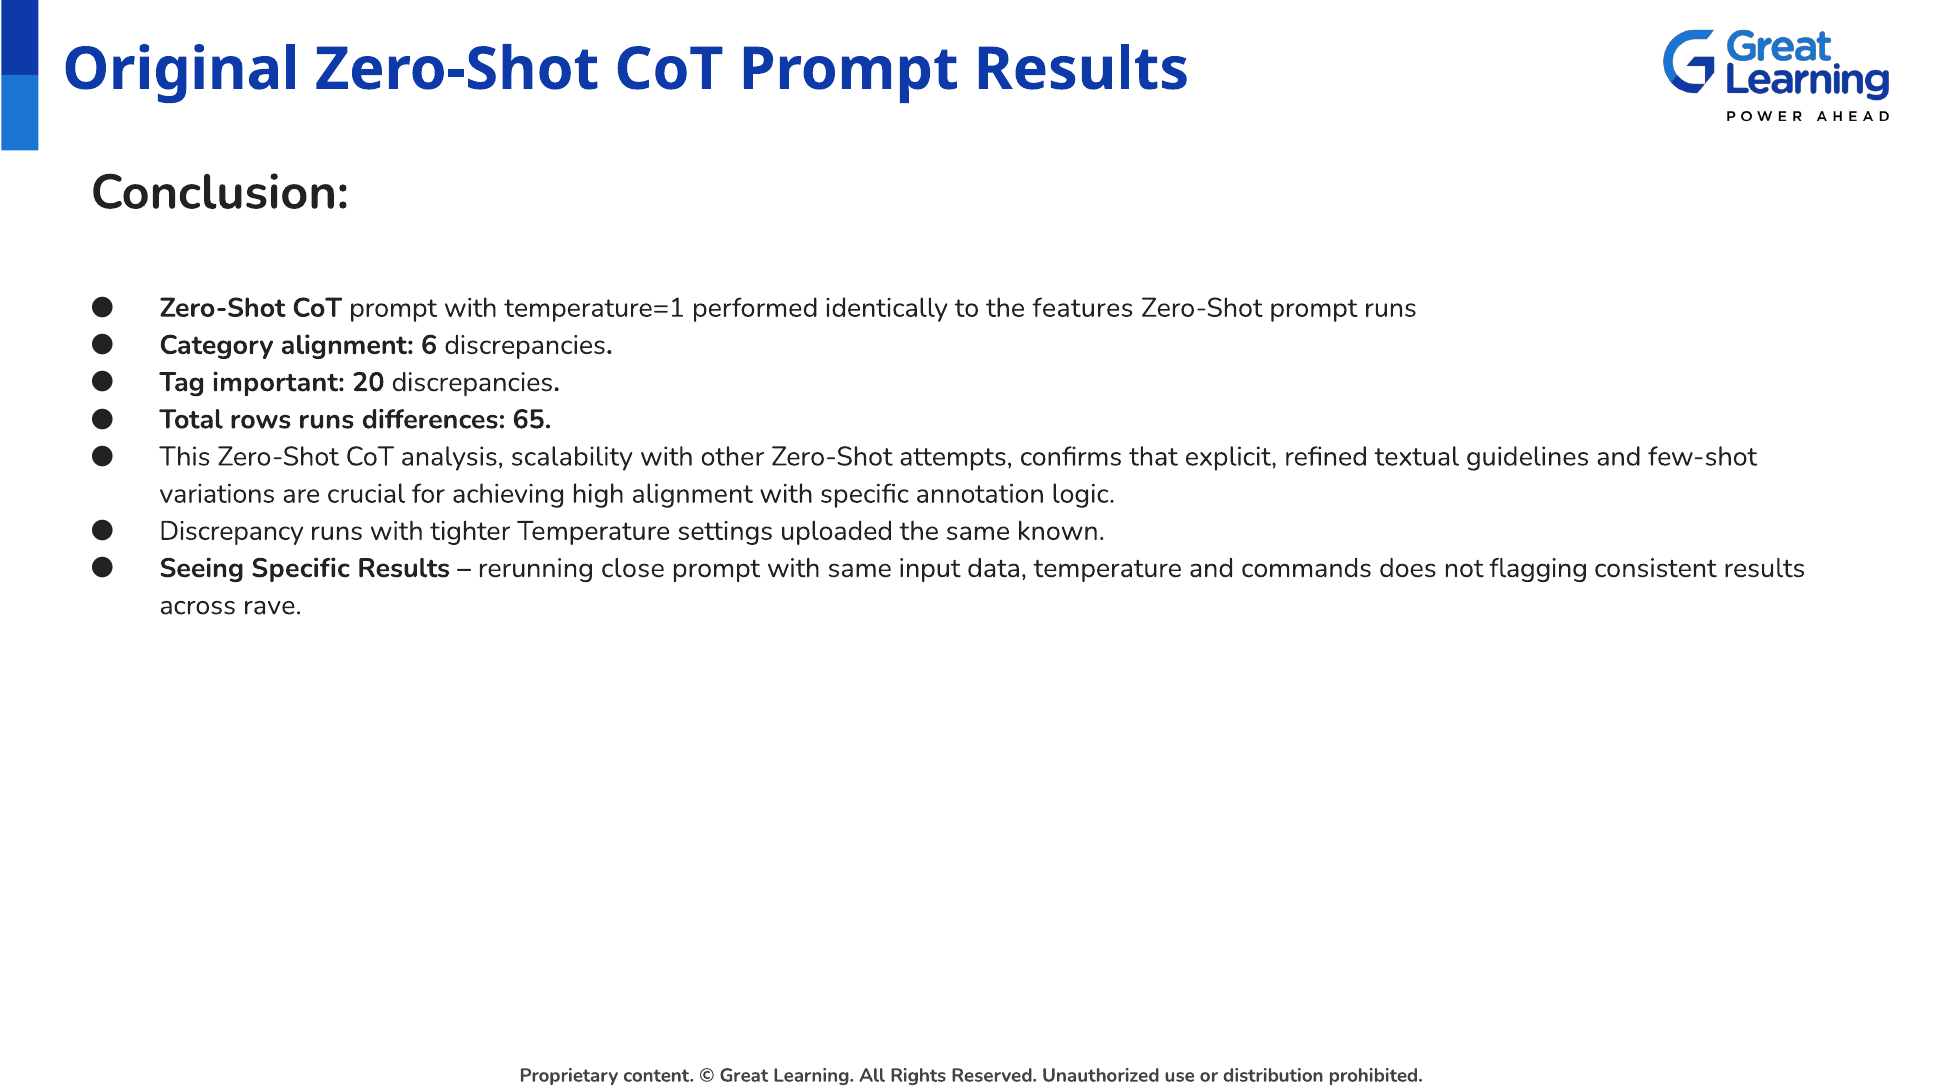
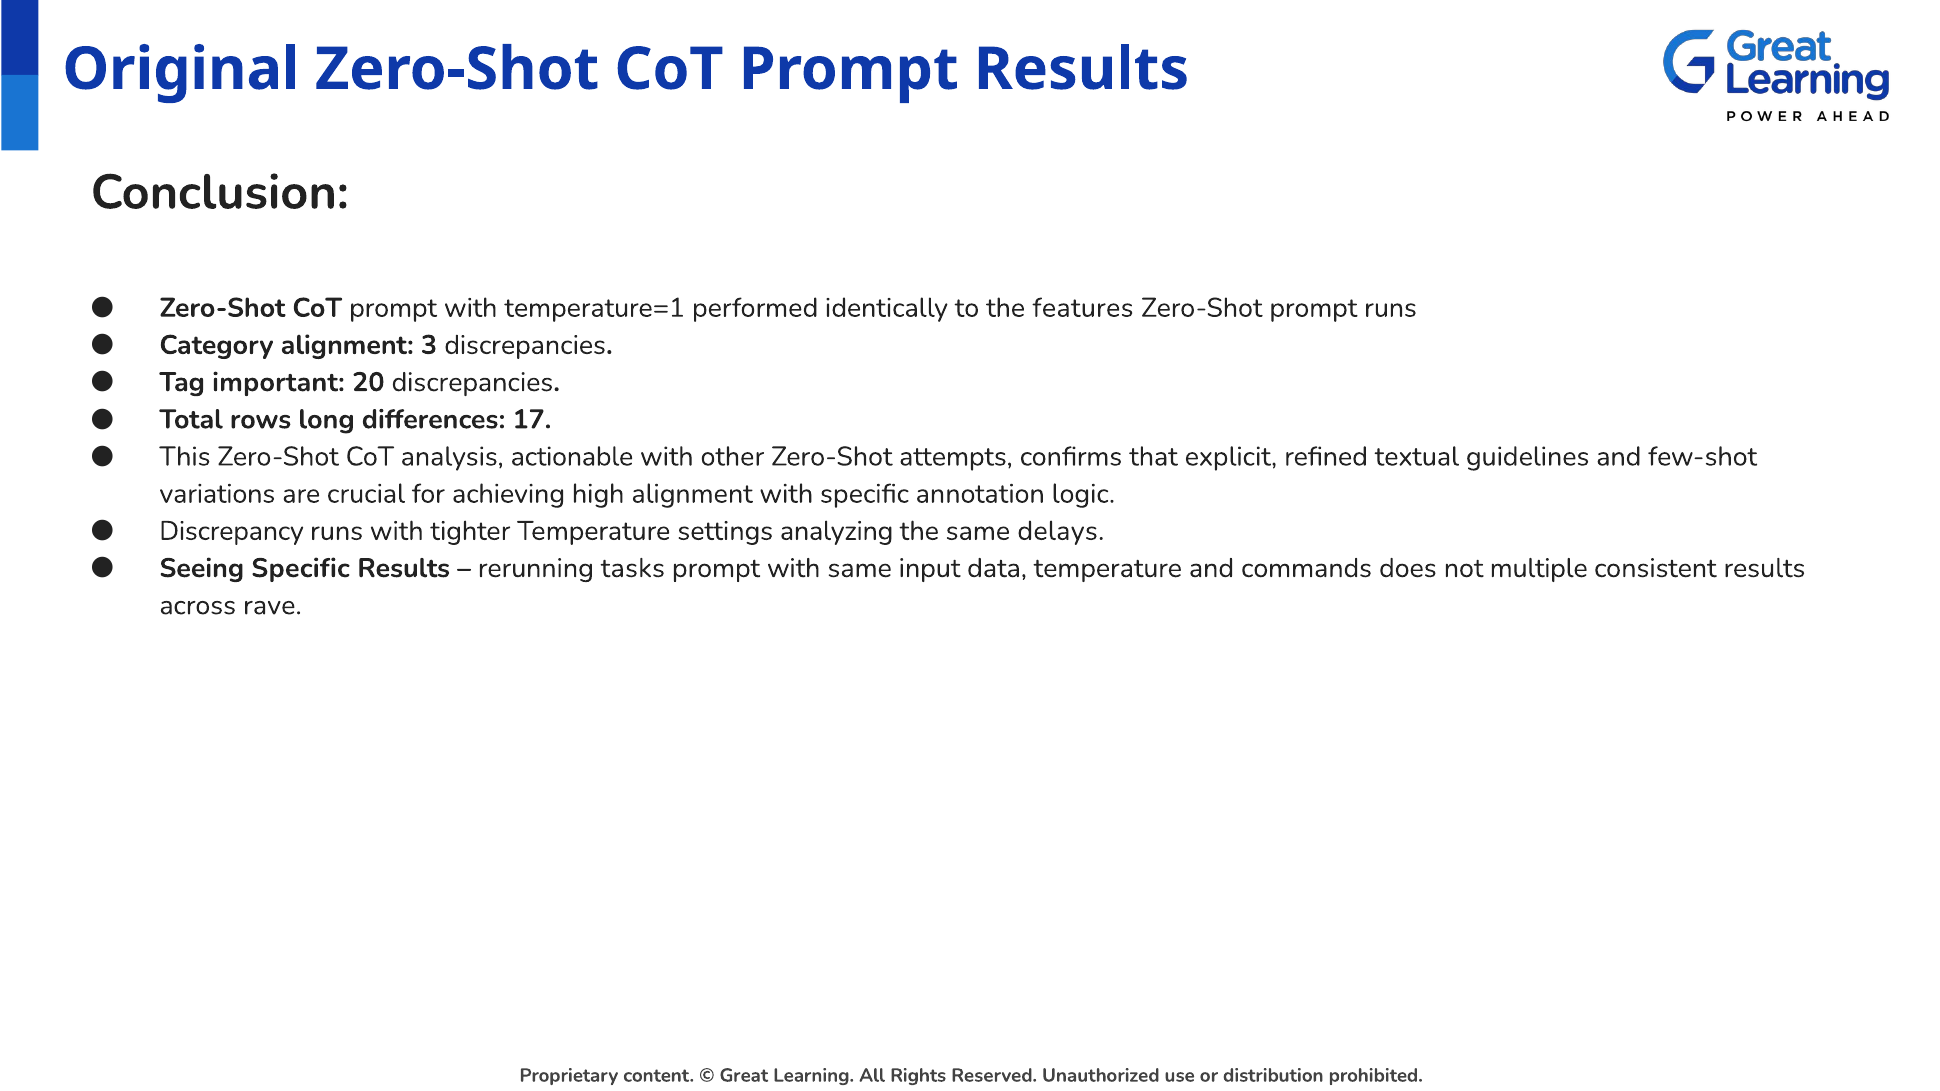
6: 6 -> 3 (429, 345)
rows runs: runs -> long (327, 420)
65: 65 -> 17 (532, 420)
scalability: scalability -> actionable (572, 457)
uploaded: uploaded -> analyzing (837, 531)
known: known -> delays (1061, 531)
close: close -> tasks (633, 568)
flagging: flagging -> multiple (1539, 568)
